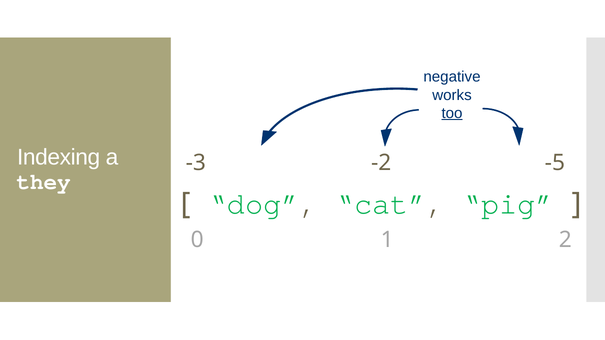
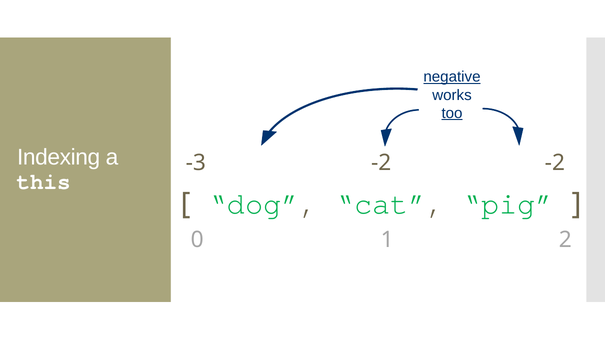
negative underline: none -> present (452, 77)
-2 -5: -5 -> -2 (555, 163)
they: they -> this (44, 182)
